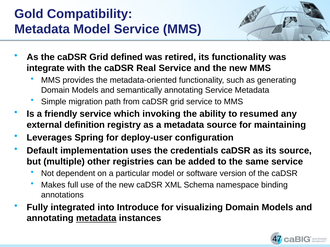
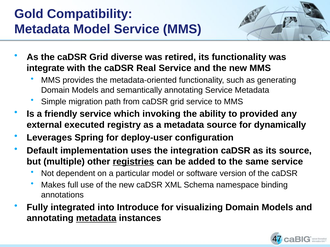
defined: defined -> diverse (127, 57)
resumed: resumed -> provided (259, 114)
definition: definition -> executed (84, 125)
maintaining: maintaining -> dynamically (280, 125)
credentials: credentials -> integration (194, 151)
registries underline: none -> present (133, 162)
